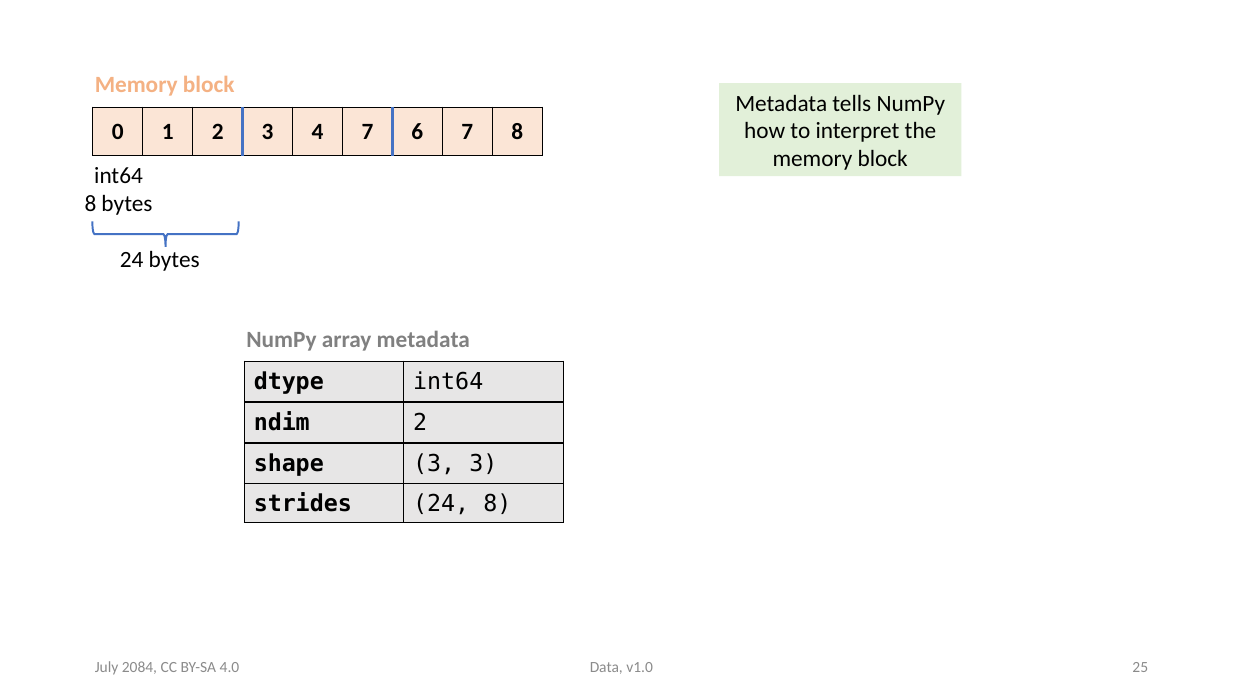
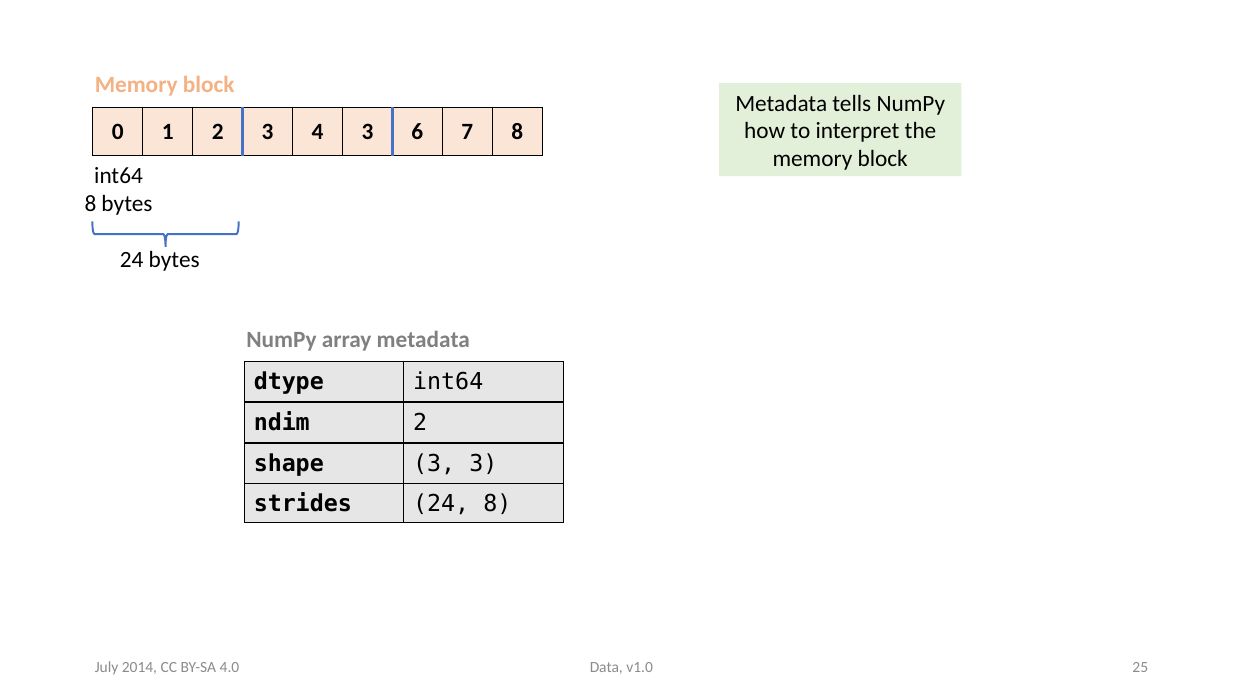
4 7: 7 -> 3 (367, 132)
2084: 2084 -> 2014 (139, 668)
